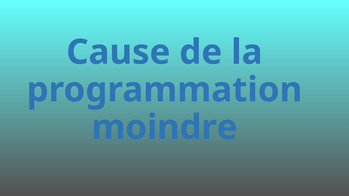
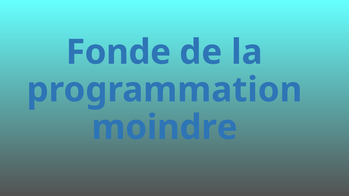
Cause: Cause -> Fonde (118, 52)
